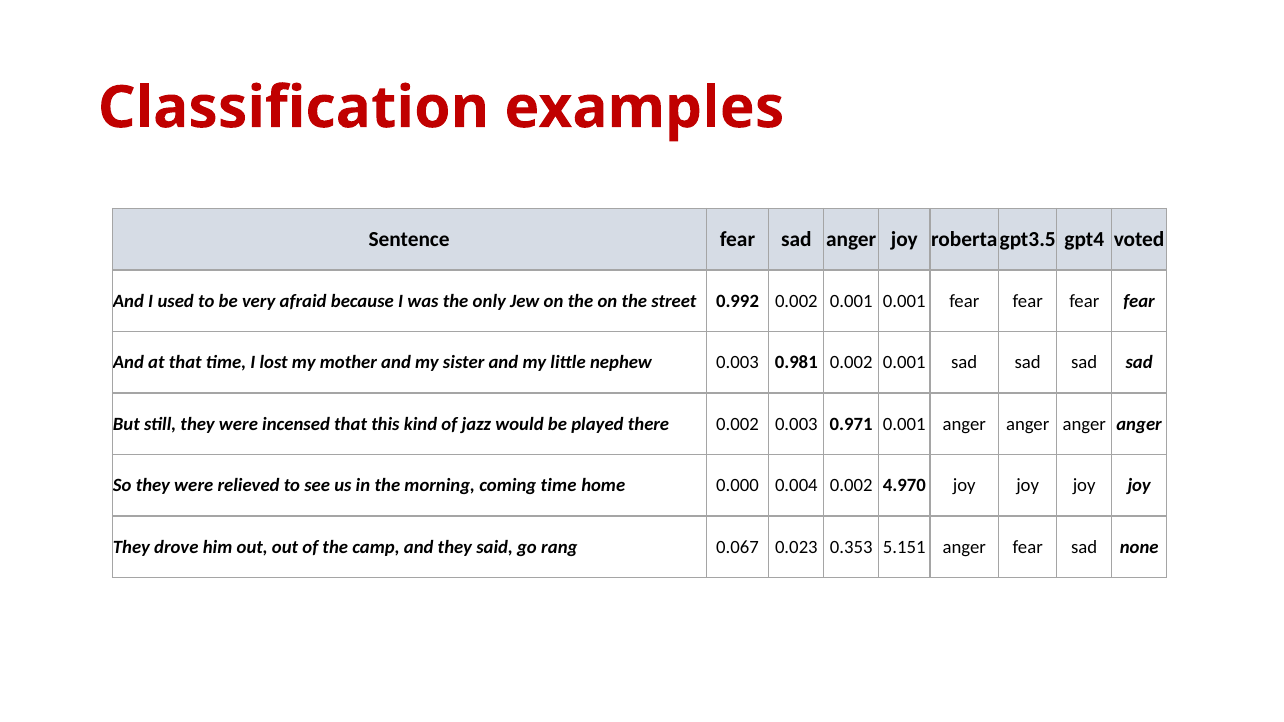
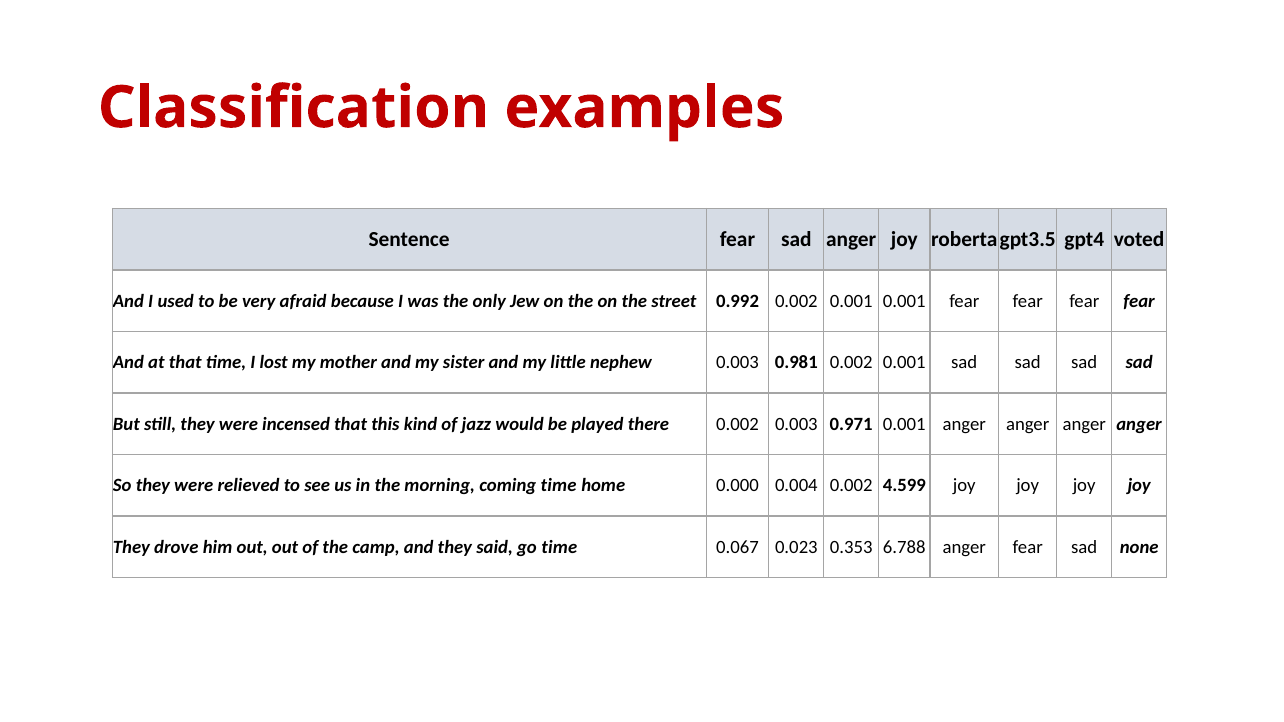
4.970: 4.970 -> 4.599 (904, 486)
go rang: rang -> time (559, 547)
5.151: 5.151 -> 6.788 (904, 547)
